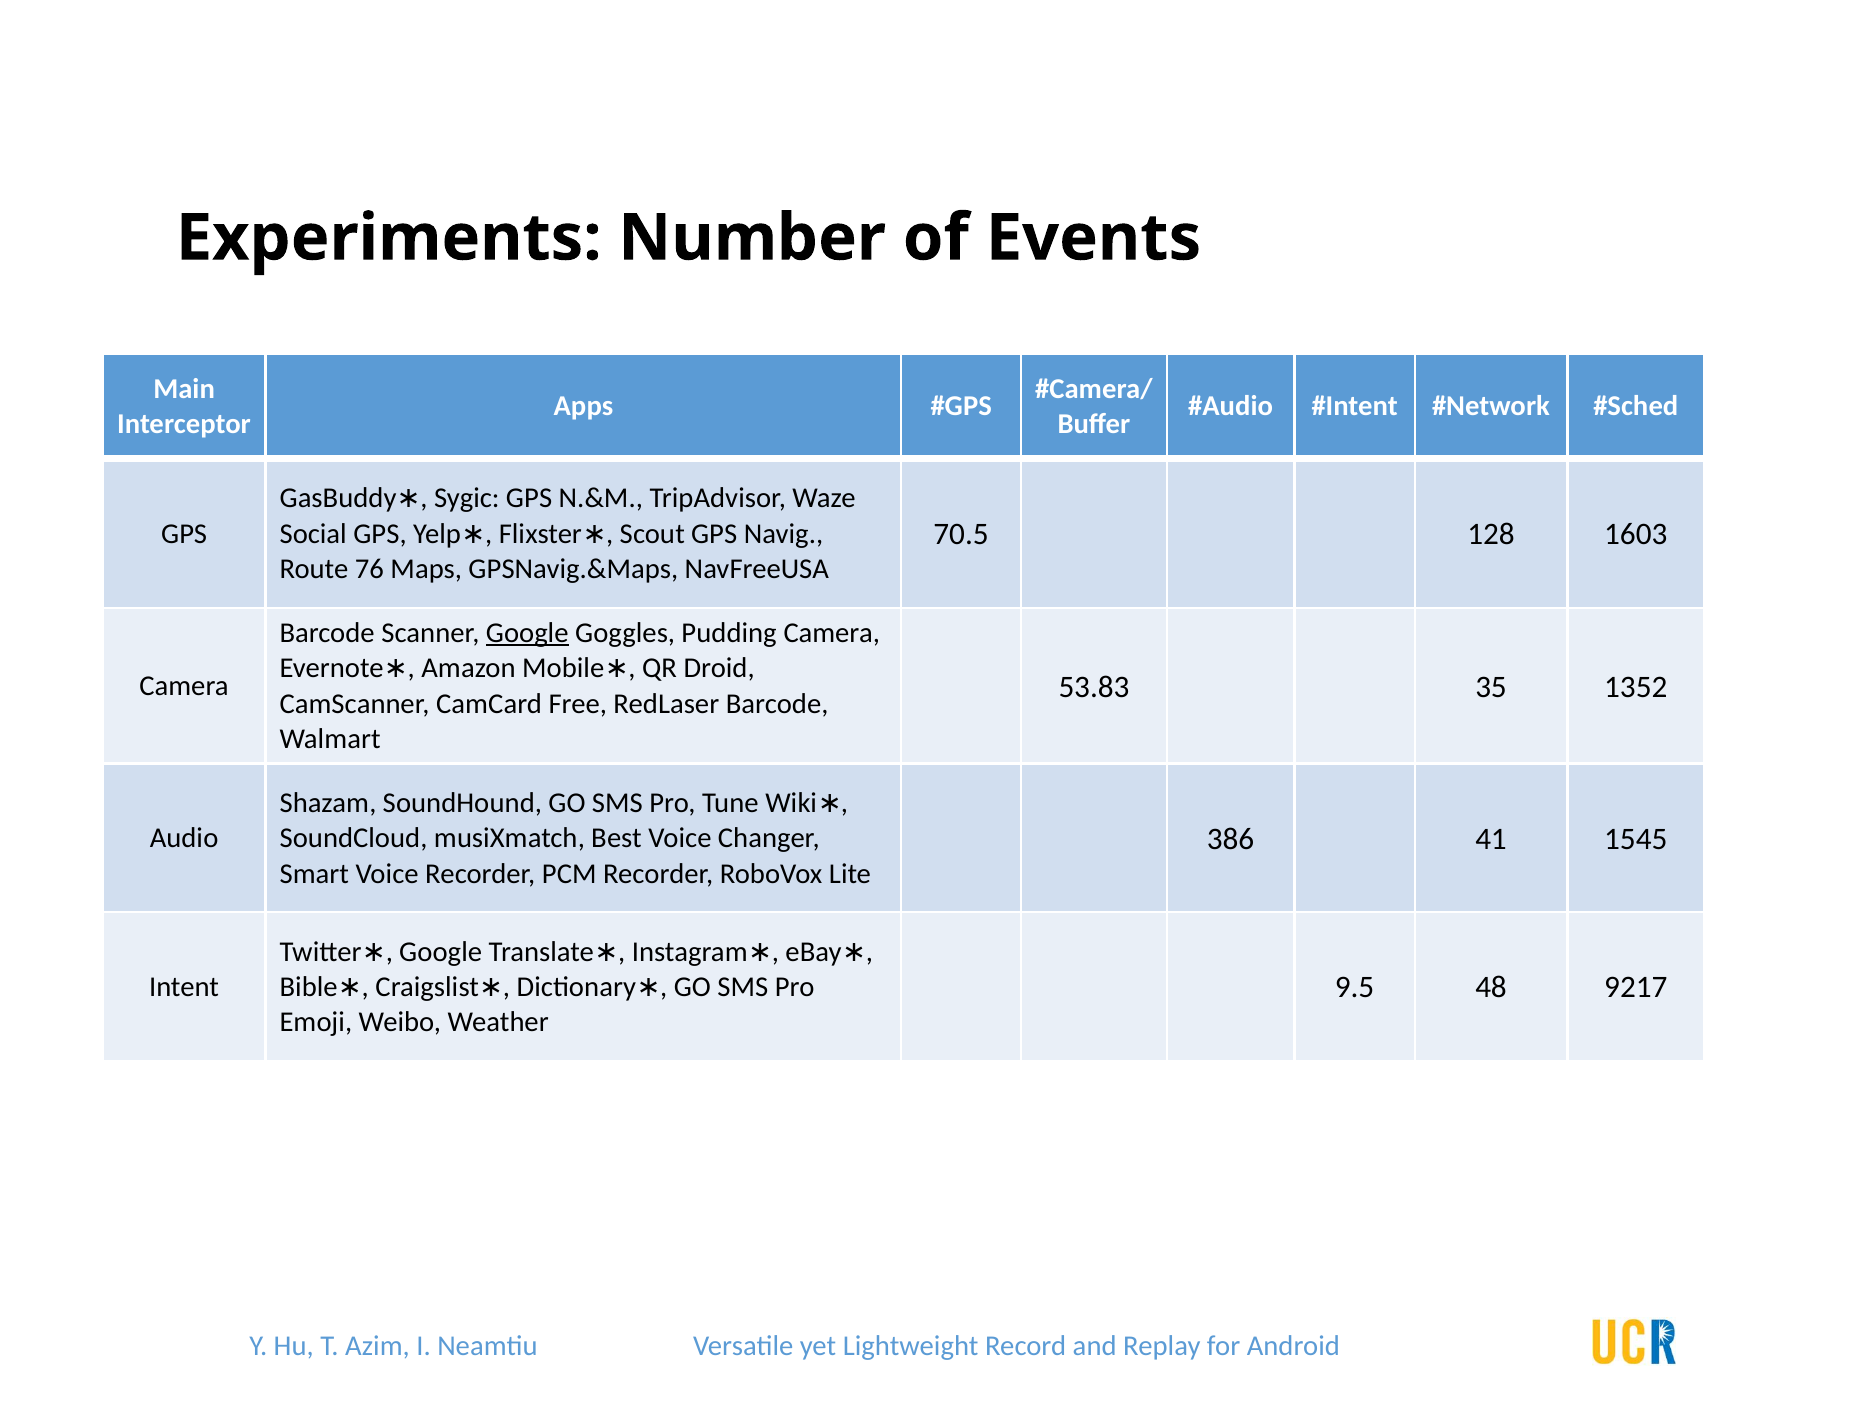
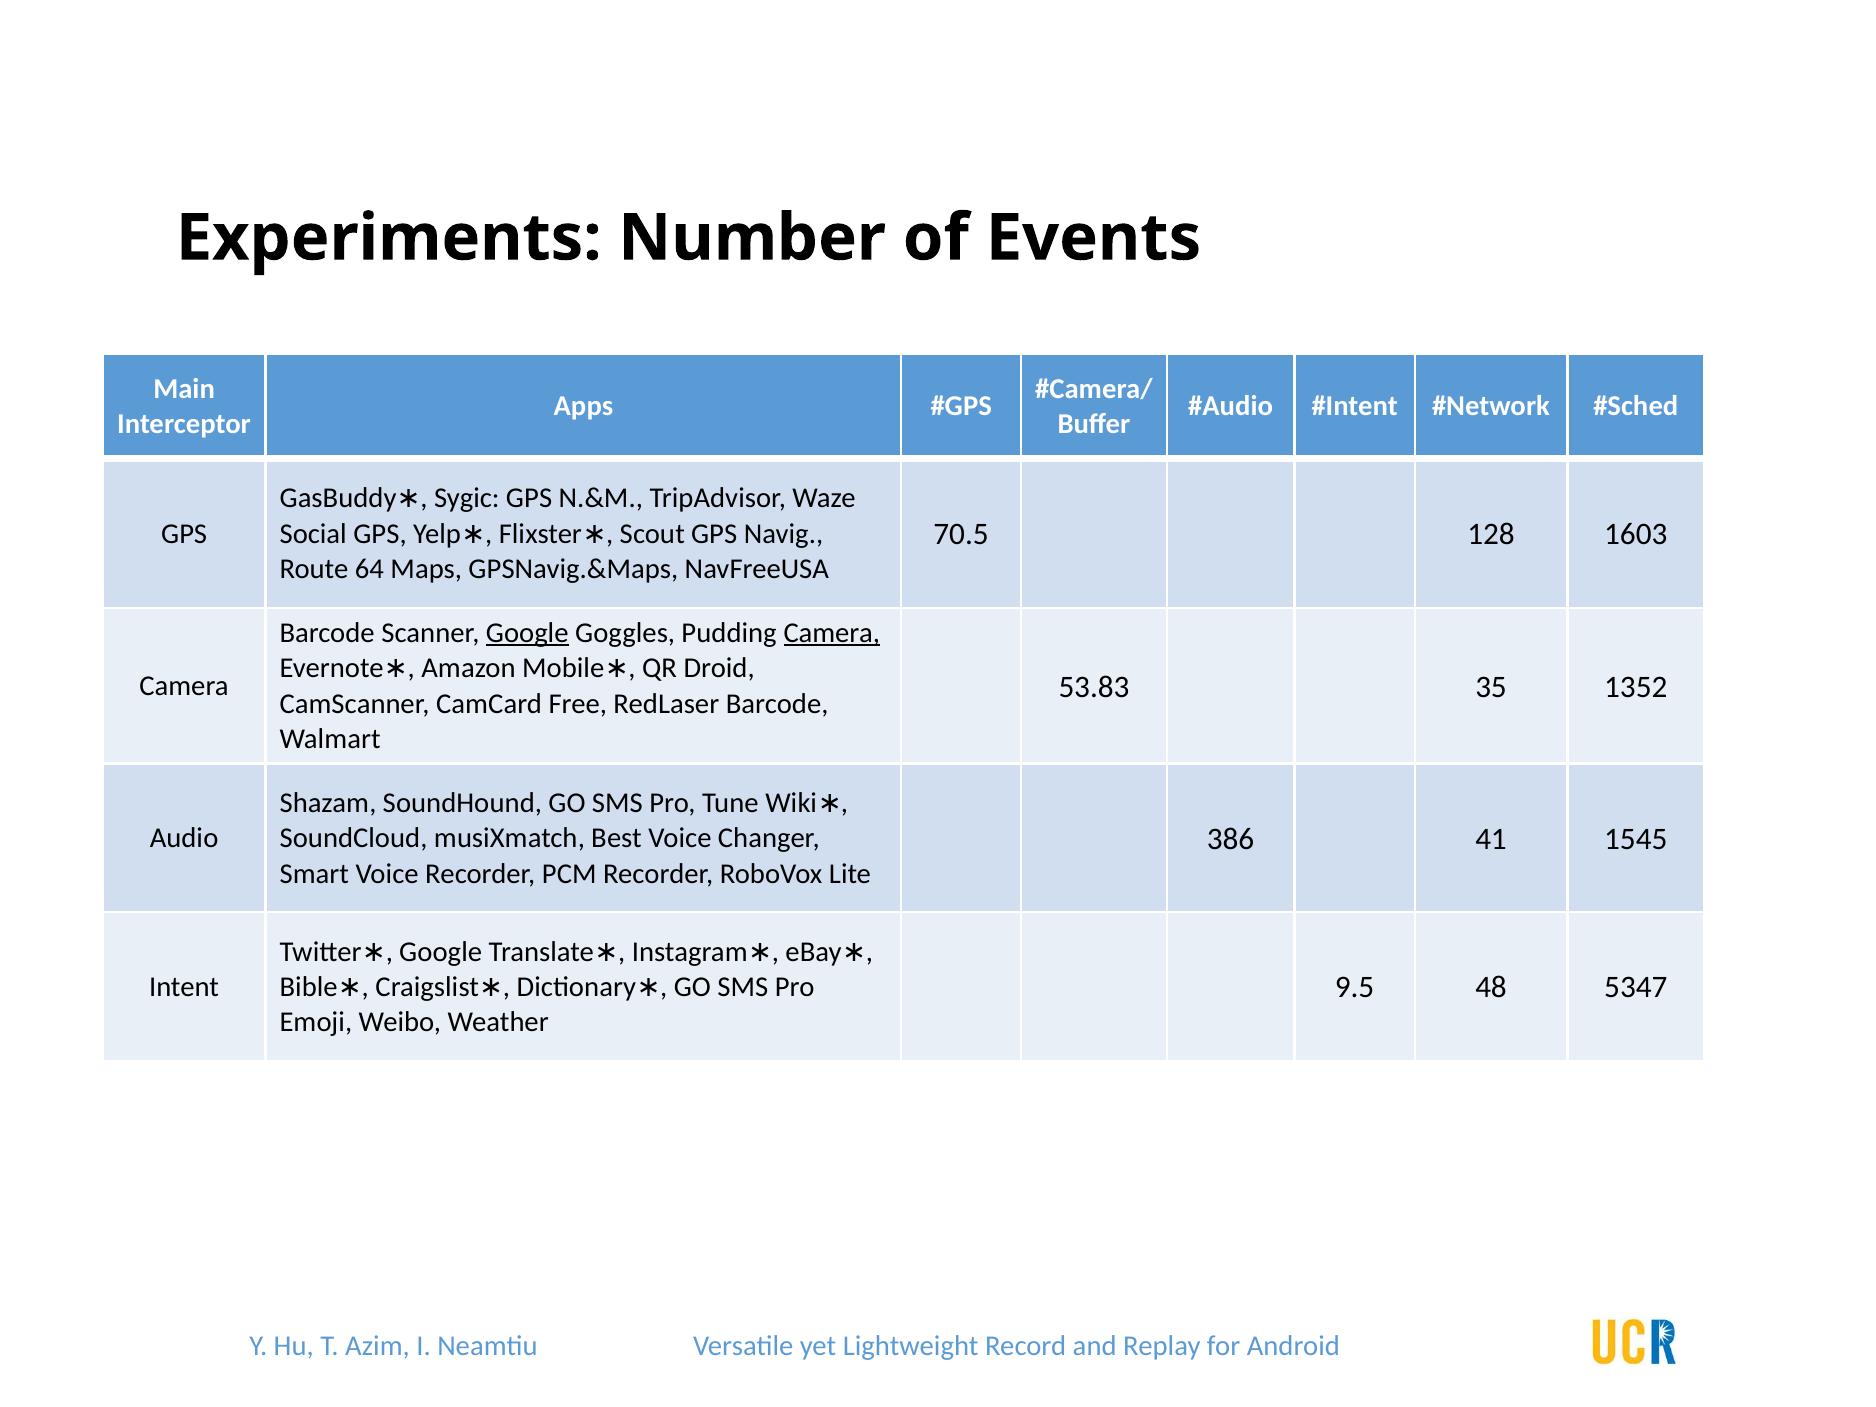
76: 76 -> 64 (369, 569)
Camera underline: none -> present (832, 633)
9217: 9217 -> 5347 (1636, 987)
